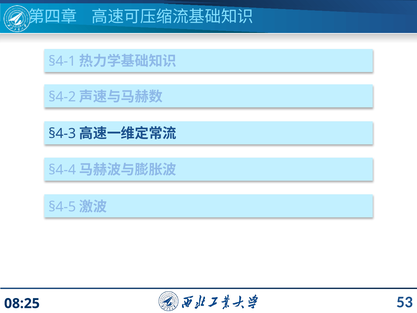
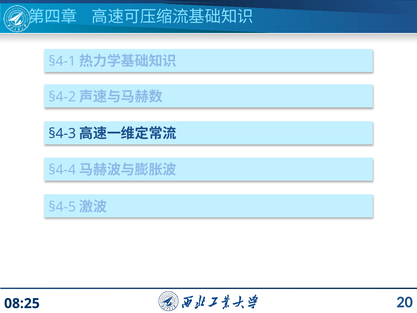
53: 53 -> 20 (405, 302)
